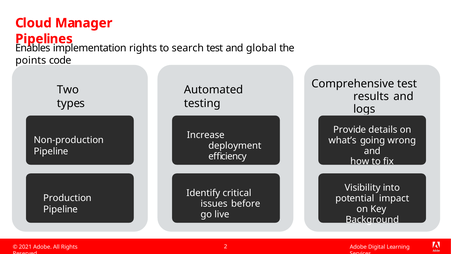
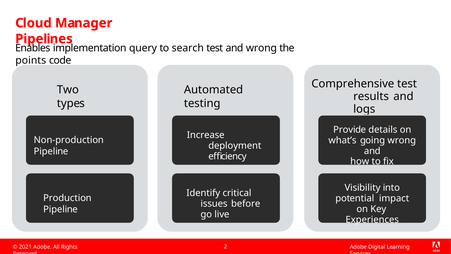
implementation rights: rights -> query (143, 48)
and global: global -> wrong (261, 48)
Background: Background -> Experiences (372, 219)
